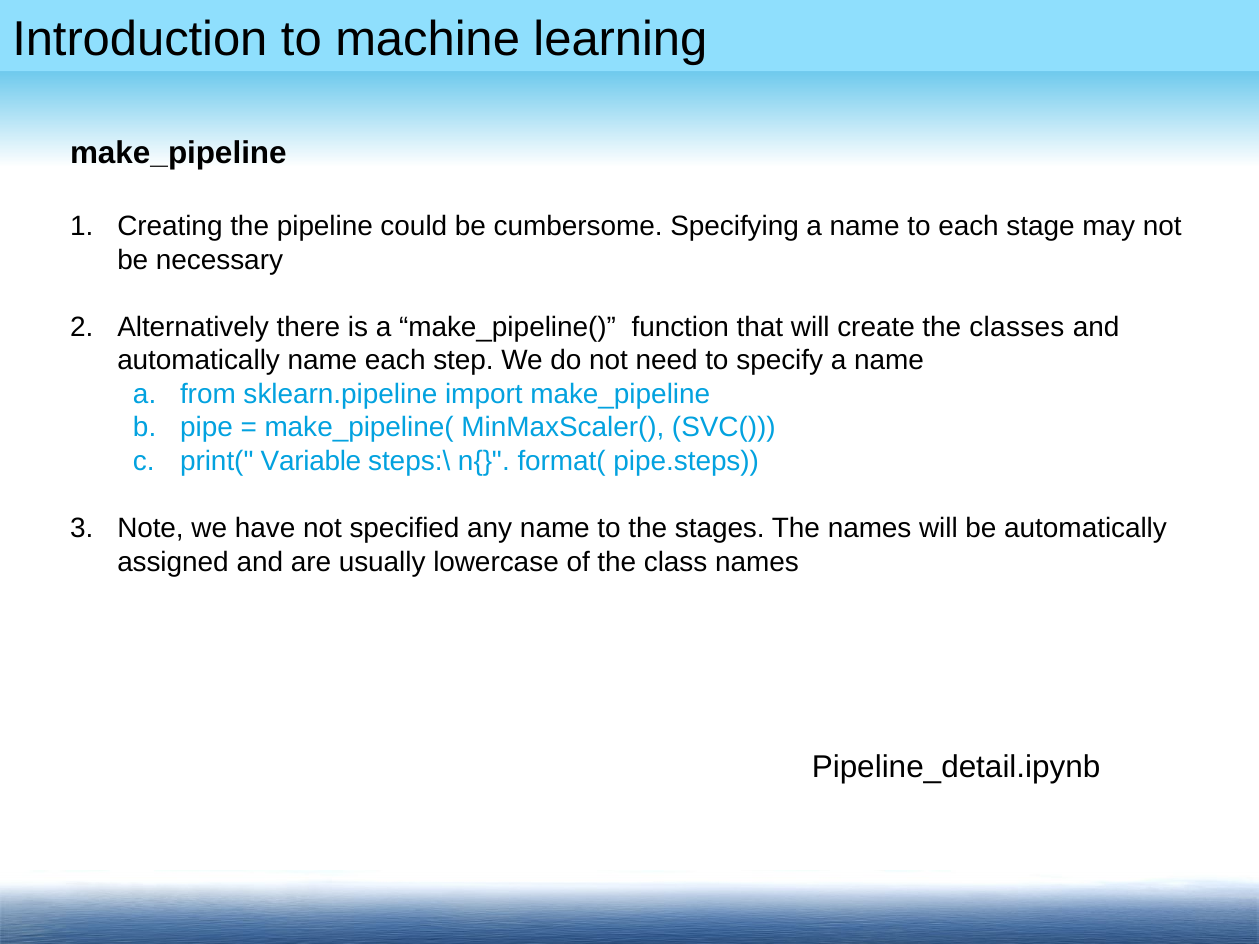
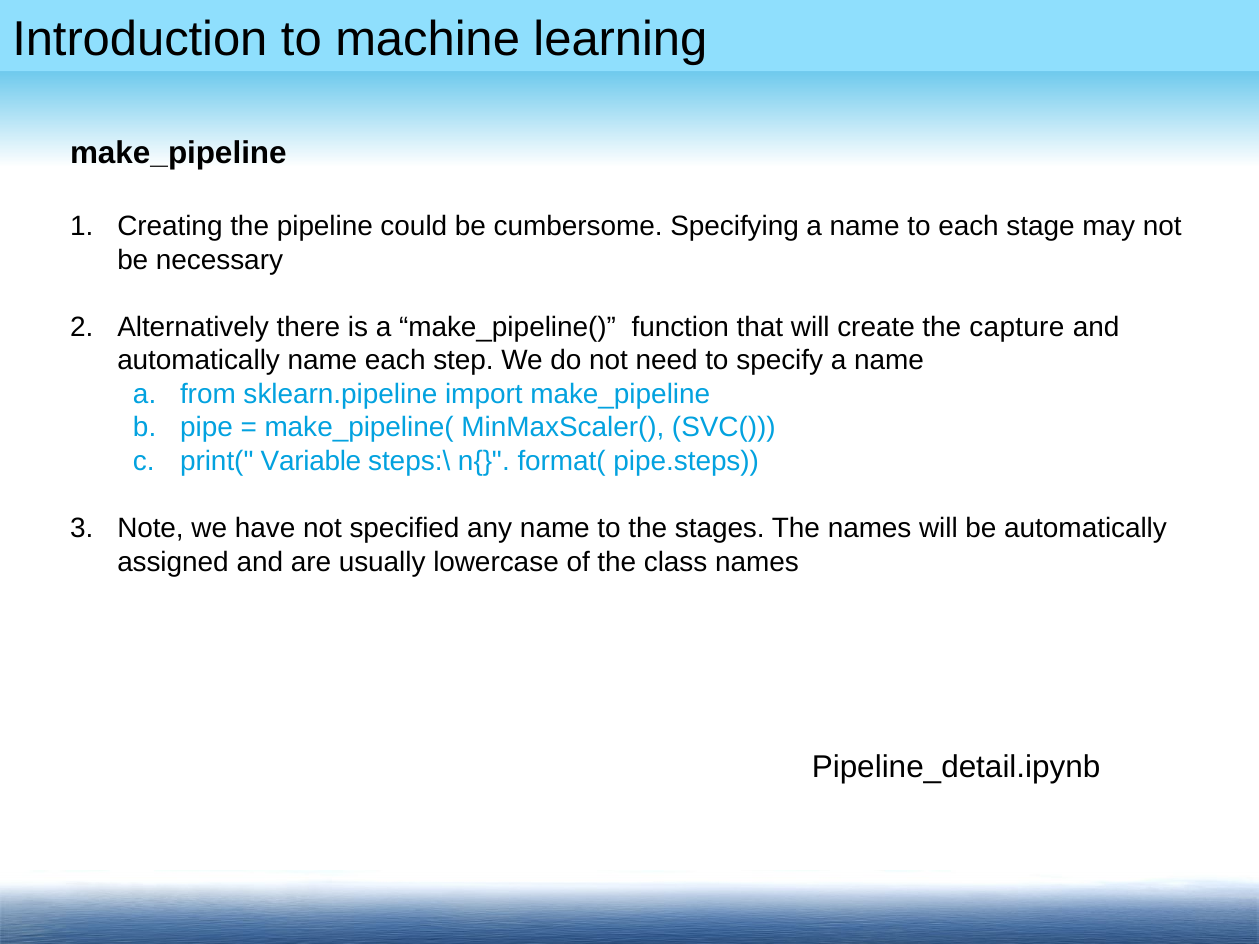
classes: classes -> capture (1017, 327)
